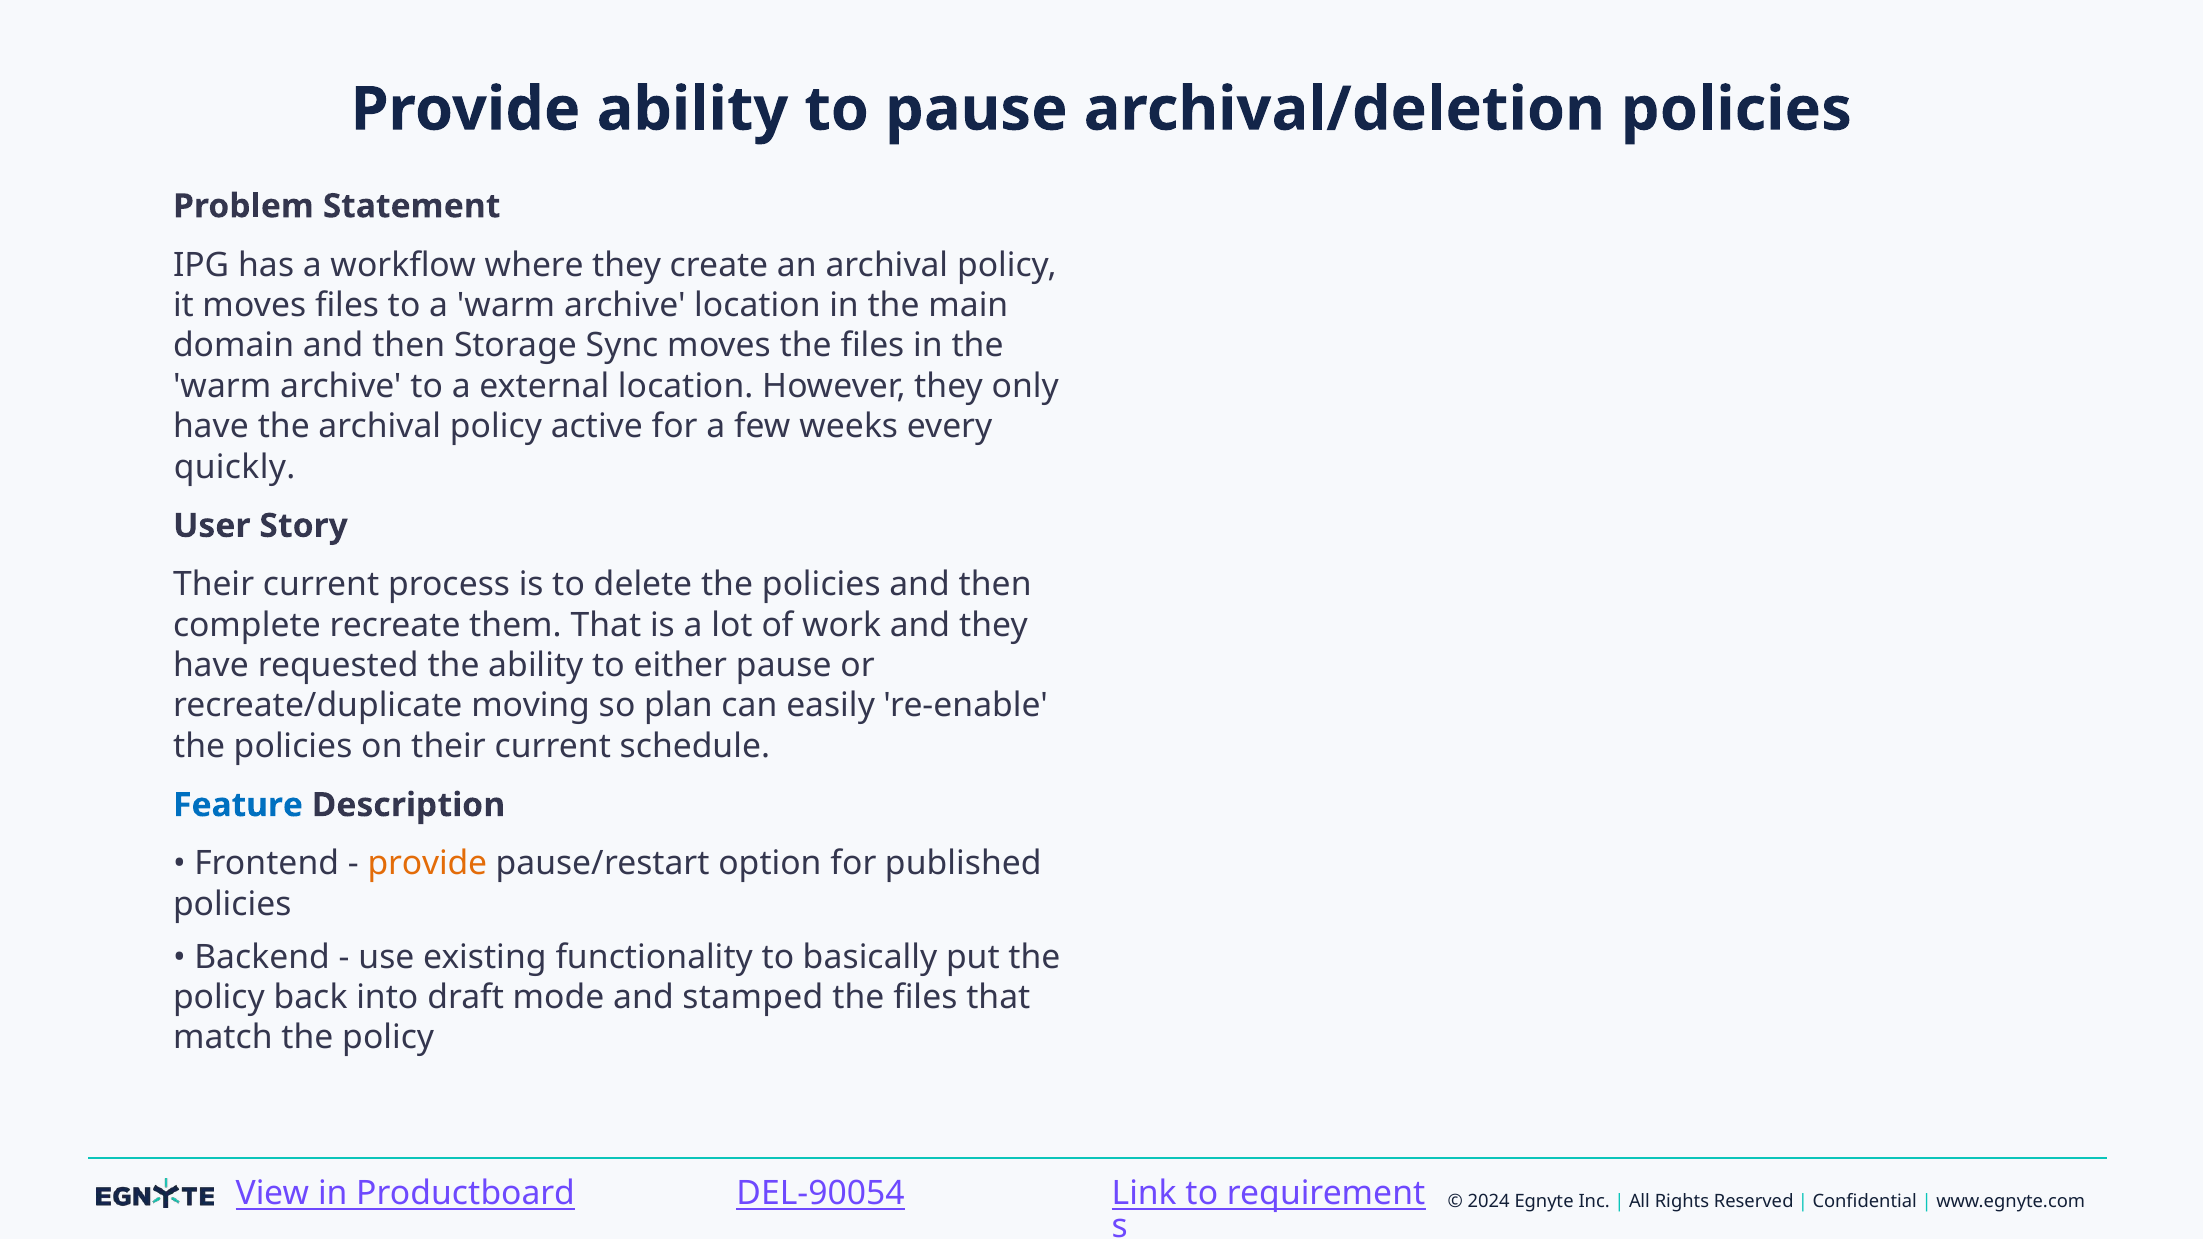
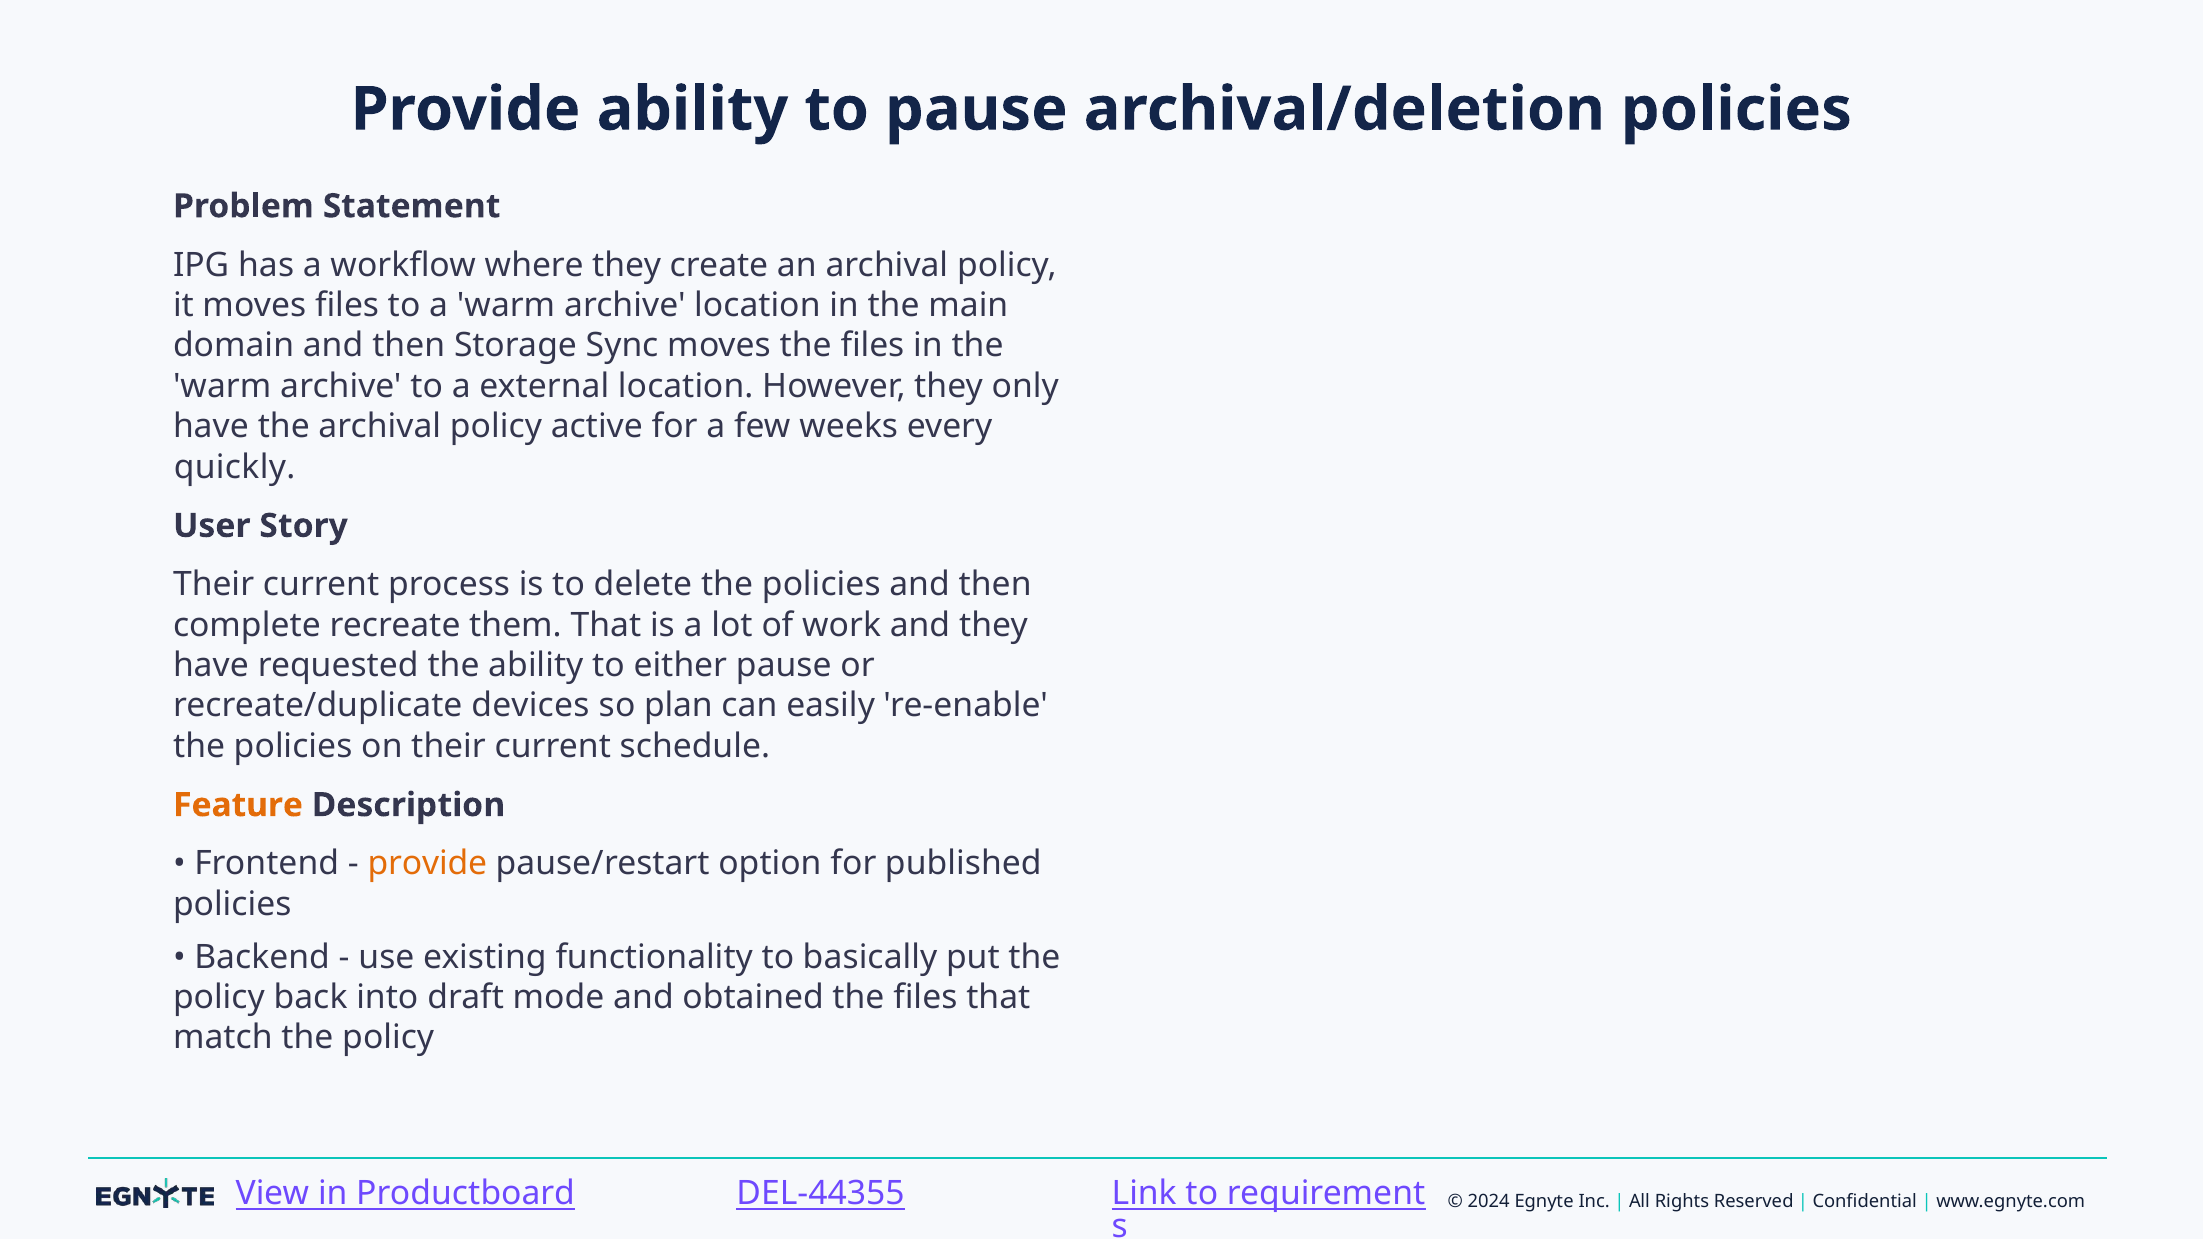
moving: moving -> devices (530, 706)
Feature colour: blue -> orange (238, 805)
stamped: stamped -> obtained (753, 998)
DEL-90054: DEL-90054 -> DEL-44355 (821, 1194)
